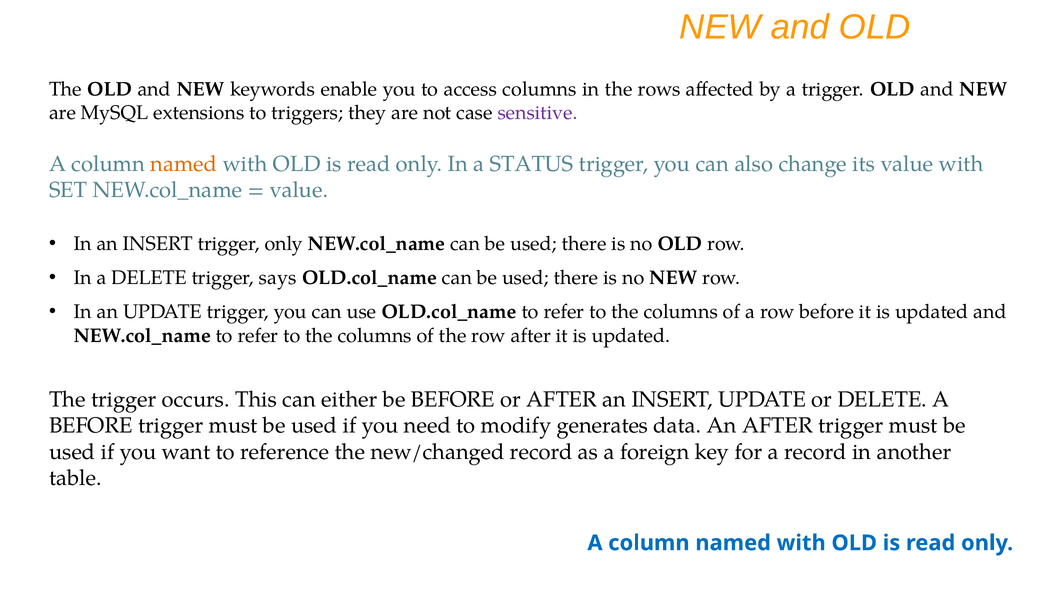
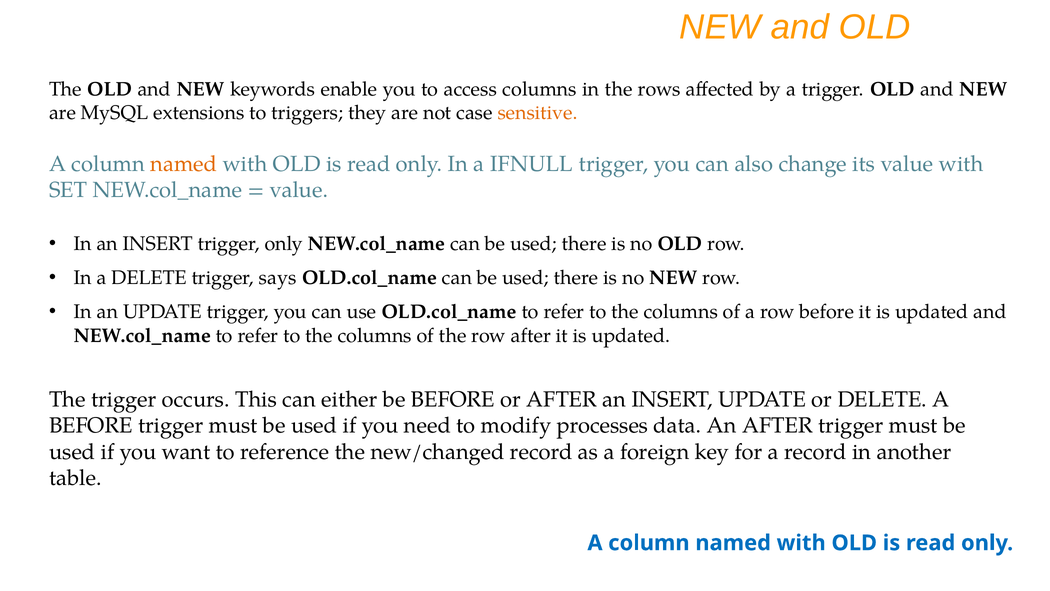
sensitive colour: purple -> orange (538, 113)
STATUS: STATUS -> IFNULL (531, 164)
generates: generates -> processes (602, 425)
